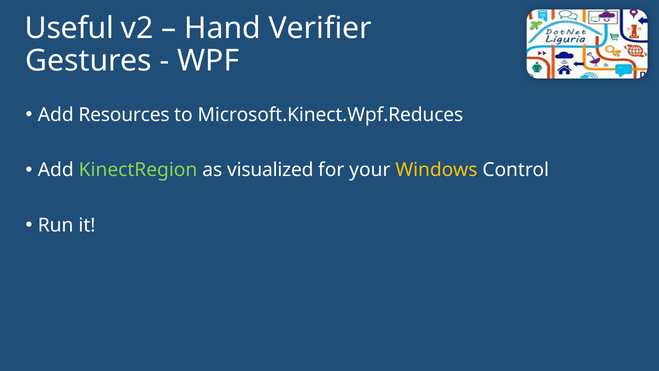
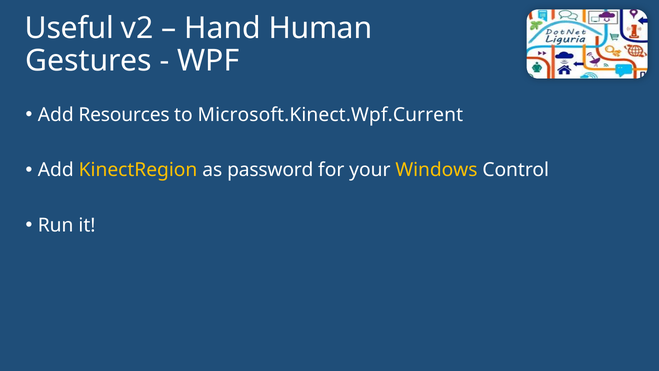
Verifier: Verifier -> Human (320, 28)
Microsoft.Kinect.Wpf.Reduces: Microsoft.Kinect.Wpf.Reduces -> Microsoft.Kinect.Wpf.Current (330, 115)
KinectRegion colour: light green -> yellow (138, 170)
visualized: visualized -> password (270, 170)
